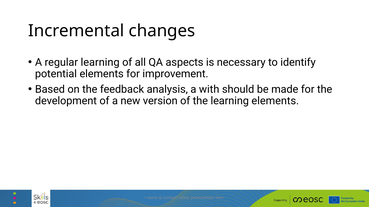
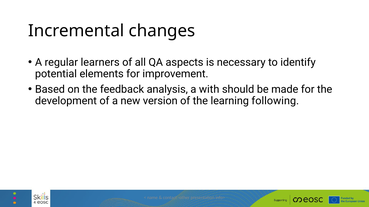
regular learning: learning -> learners (100, 62)
learning elements: elements -> following (275, 101)
